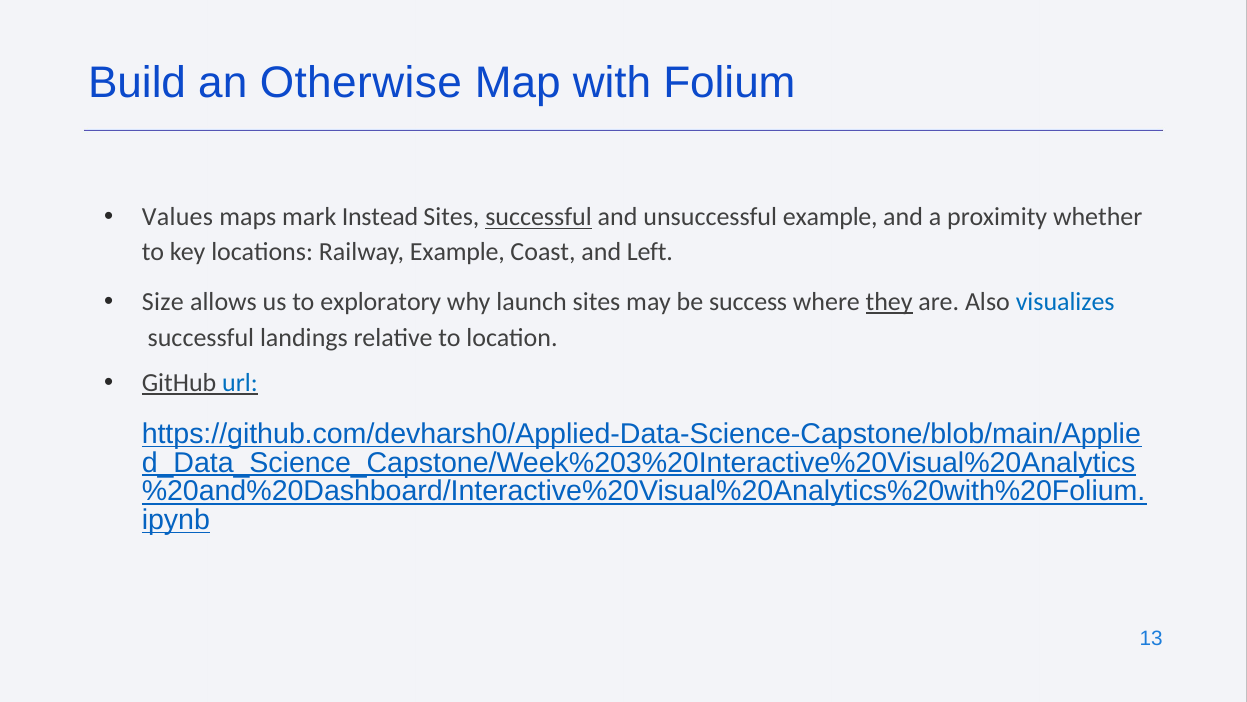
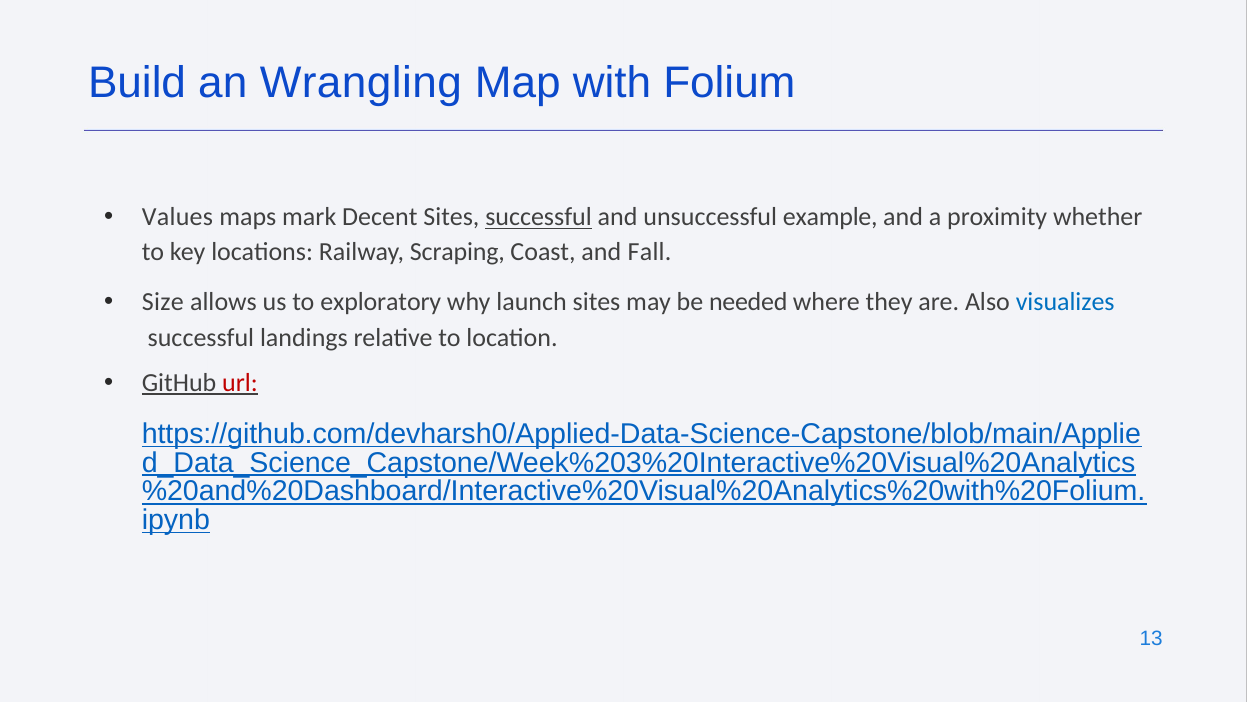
Otherwise: Otherwise -> Wrangling (361, 83)
Instead: Instead -> Decent (380, 217)
Railway Example: Example -> Scraping (457, 251)
Left: Left -> Fall (650, 251)
success: success -> needed (748, 302)
they underline: present -> none (889, 302)
url colour: blue -> red (240, 383)
